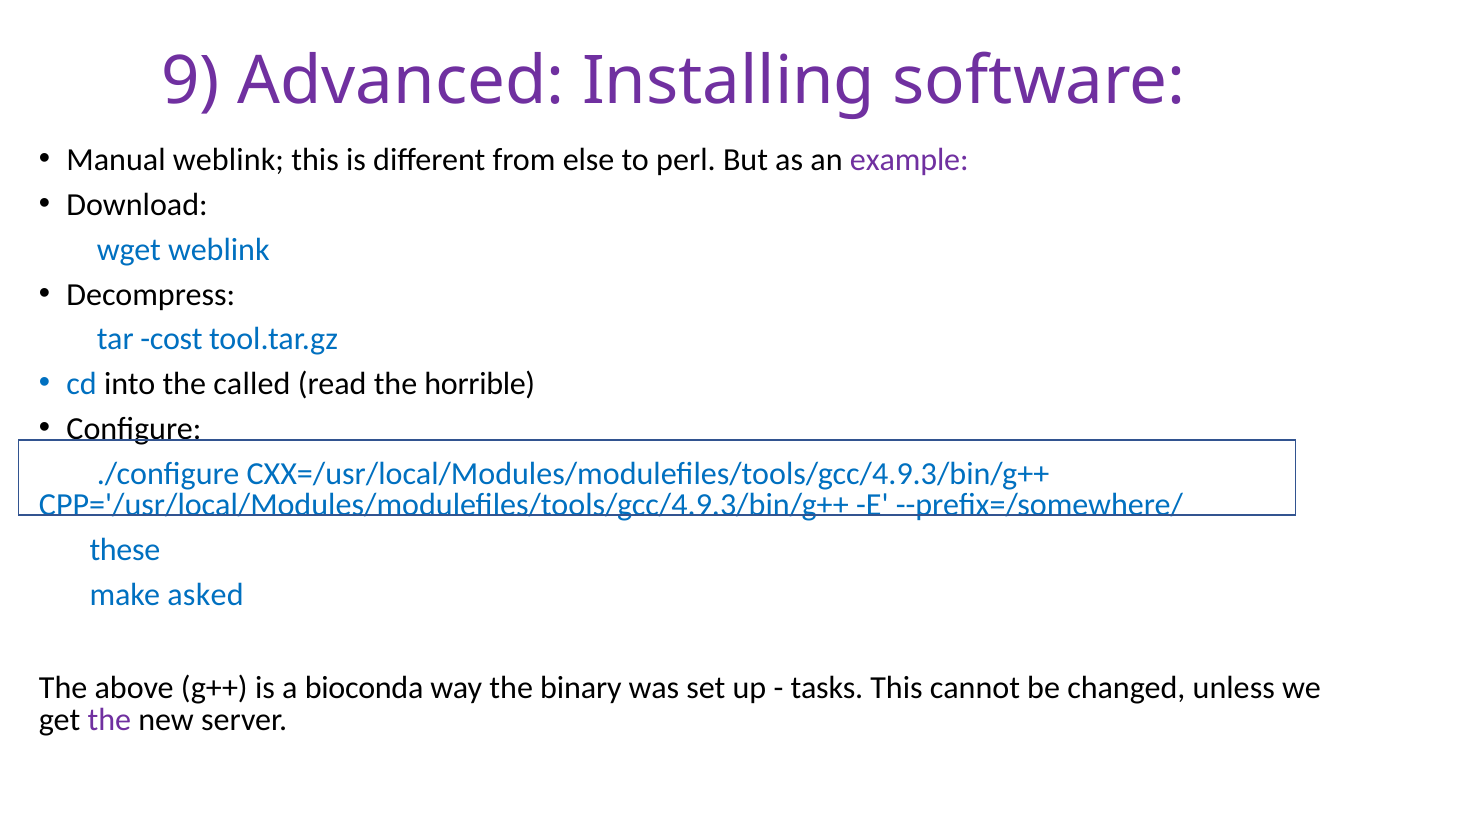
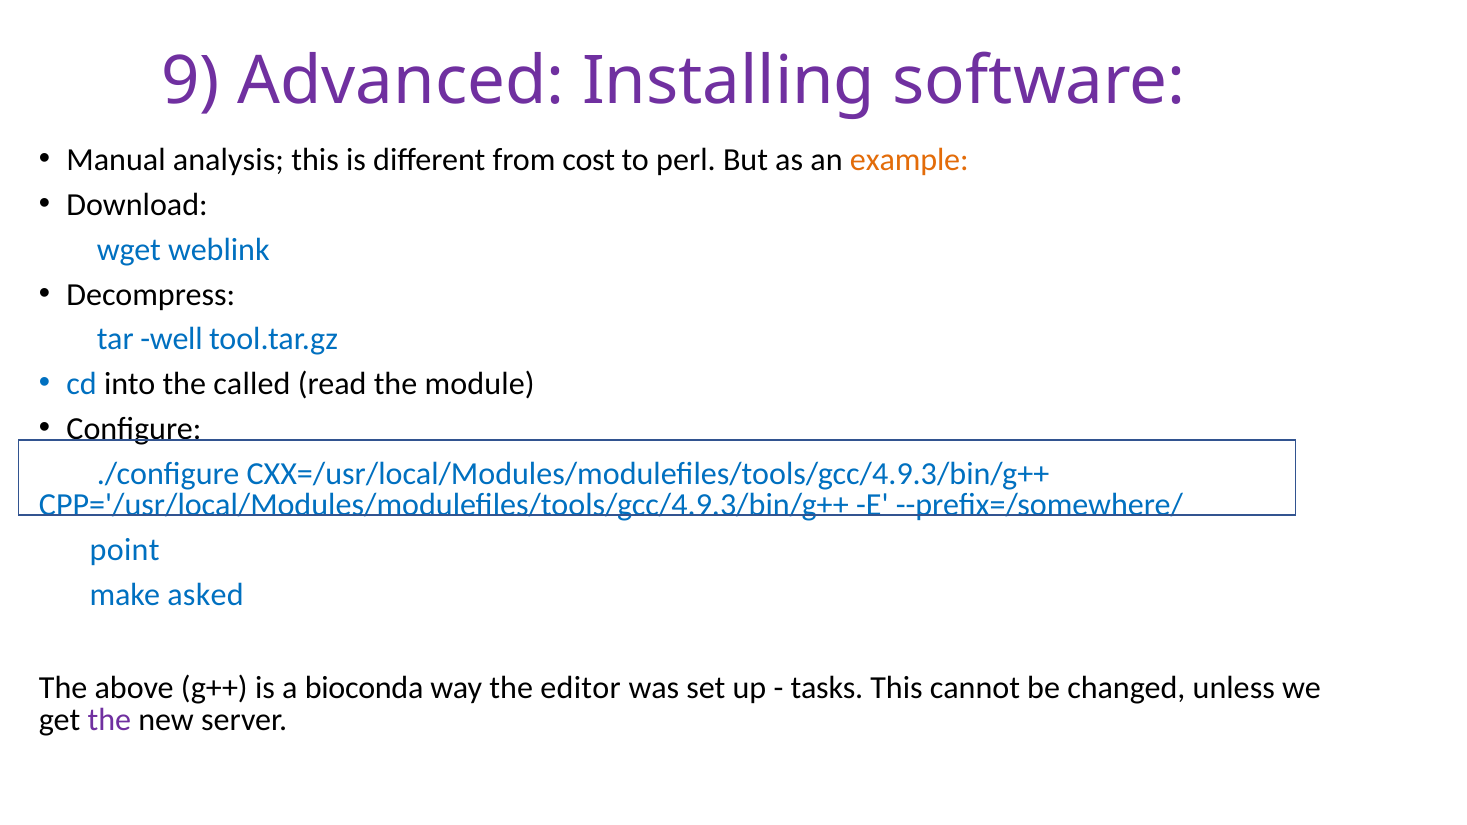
Manual weblink: weblink -> analysis (228, 160)
else: else -> cost (589, 160)
example colour: purple -> orange (909, 160)
cost: cost -> well (172, 339)
horrible: horrible -> module (480, 384)
these: these -> point (125, 550)
binary: binary -> editor (581, 688)
